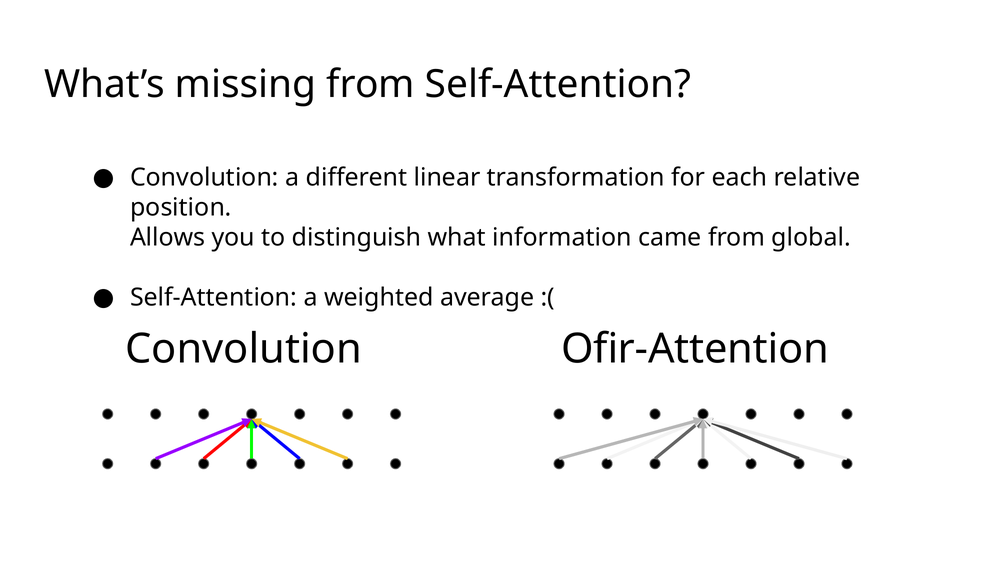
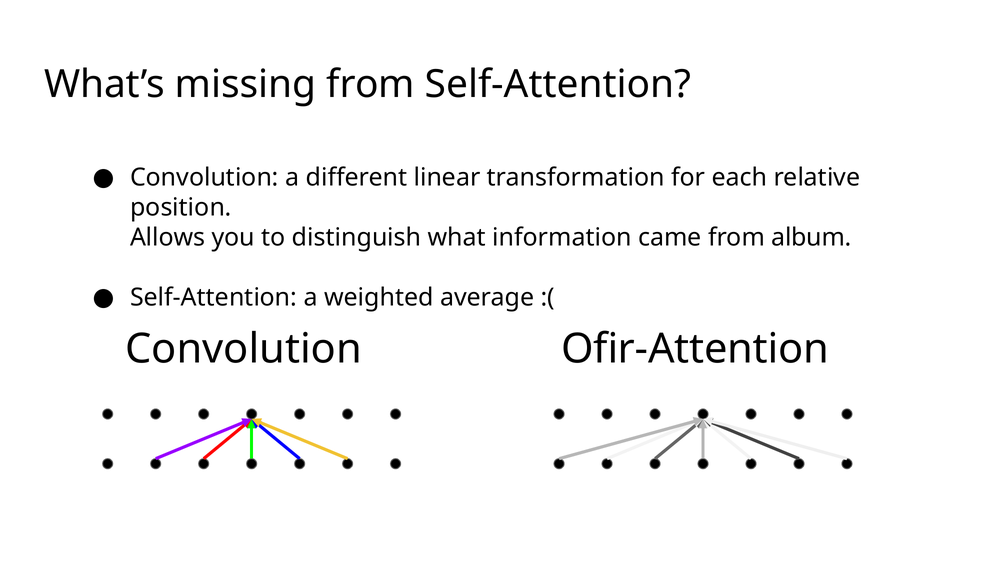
global: global -> album (811, 238)
